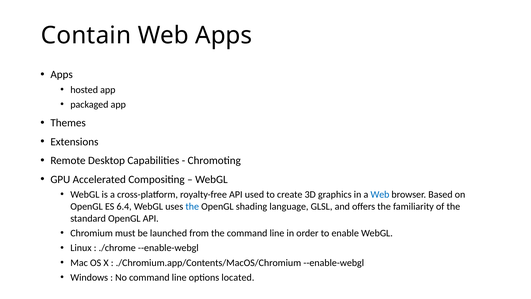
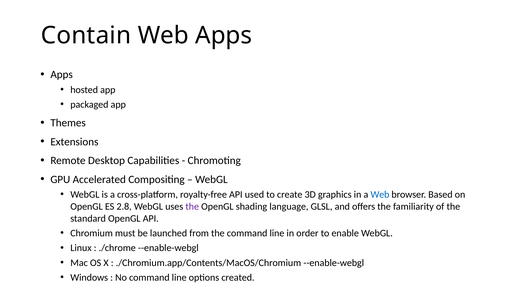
6.4: 6.4 -> 2.8 (124, 206)
the colour: blue -> purple (192, 206)
located: located -> created (238, 277)
